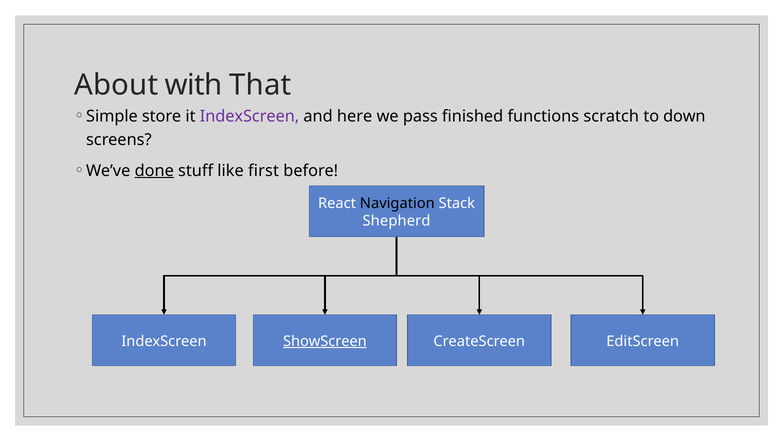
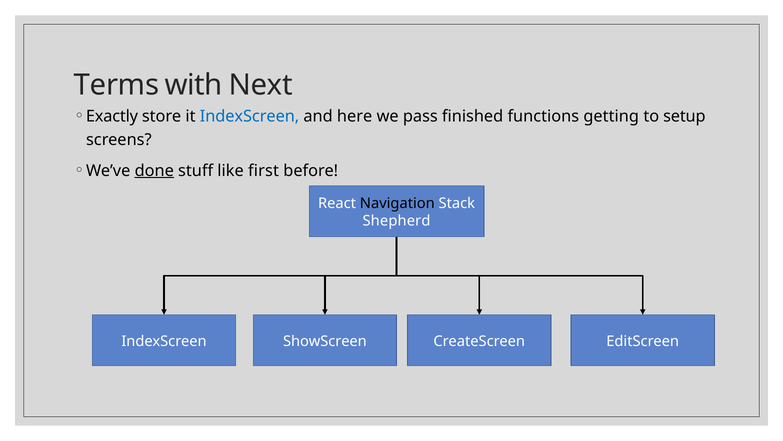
About: About -> Terms (116, 85)
That: That -> Next (261, 85)
Simple: Simple -> Exactly (112, 116)
IndexScreen colour: purple -> blue (249, 116)
scratch: scratch -> getting (611, 116)
down: down -> setup (684, 116)
ShowScreen underline: present -> none (325, 341)
